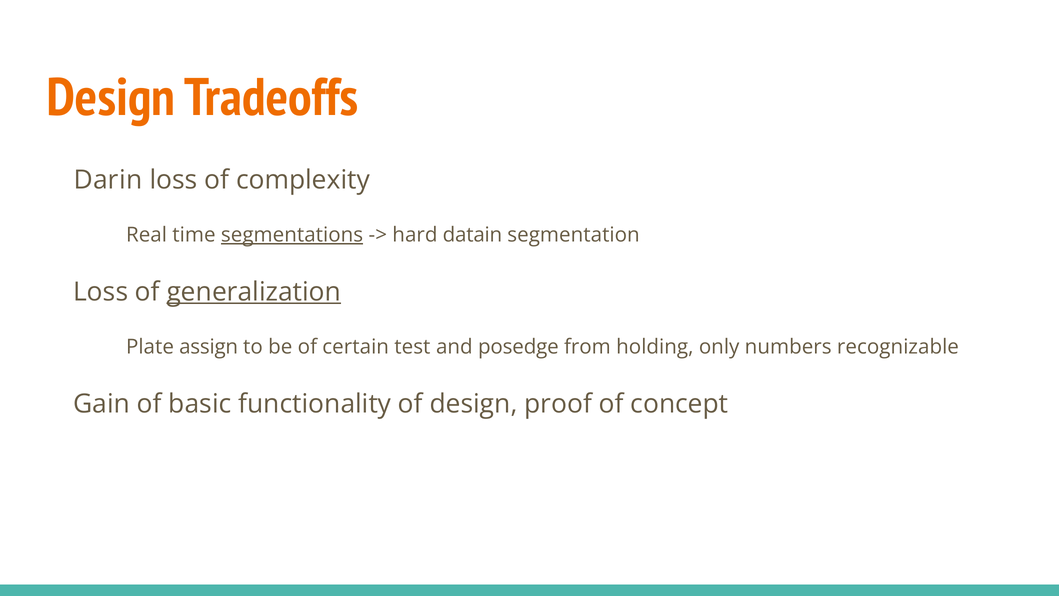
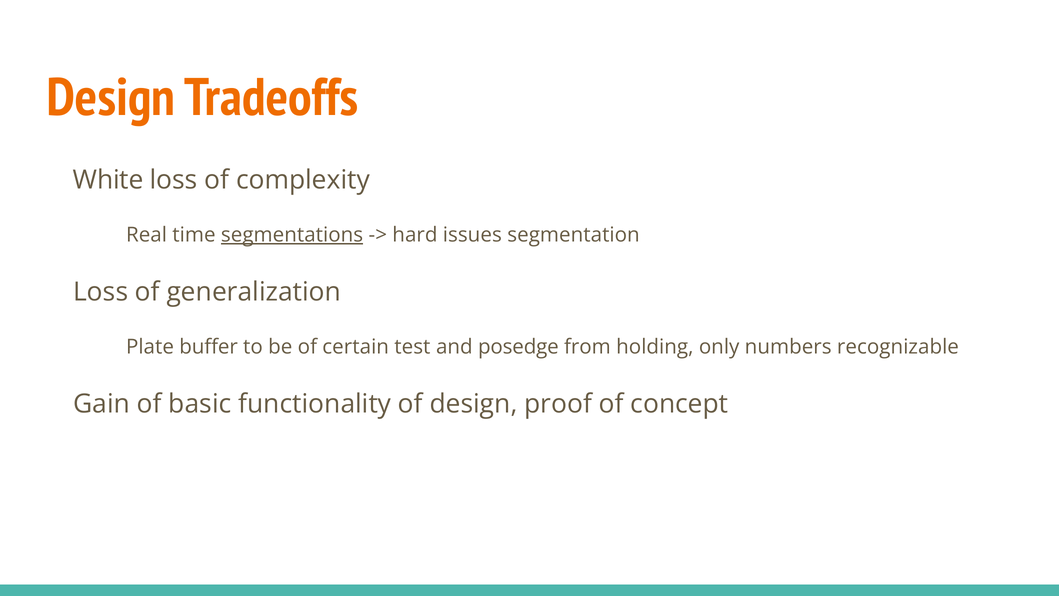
Darin: Darin -> White (108, 180)
datain: datain -> issues (472, 235)
generalization underline: present -> none (254, 292)
assign: assign -> buffer (209, 347)
